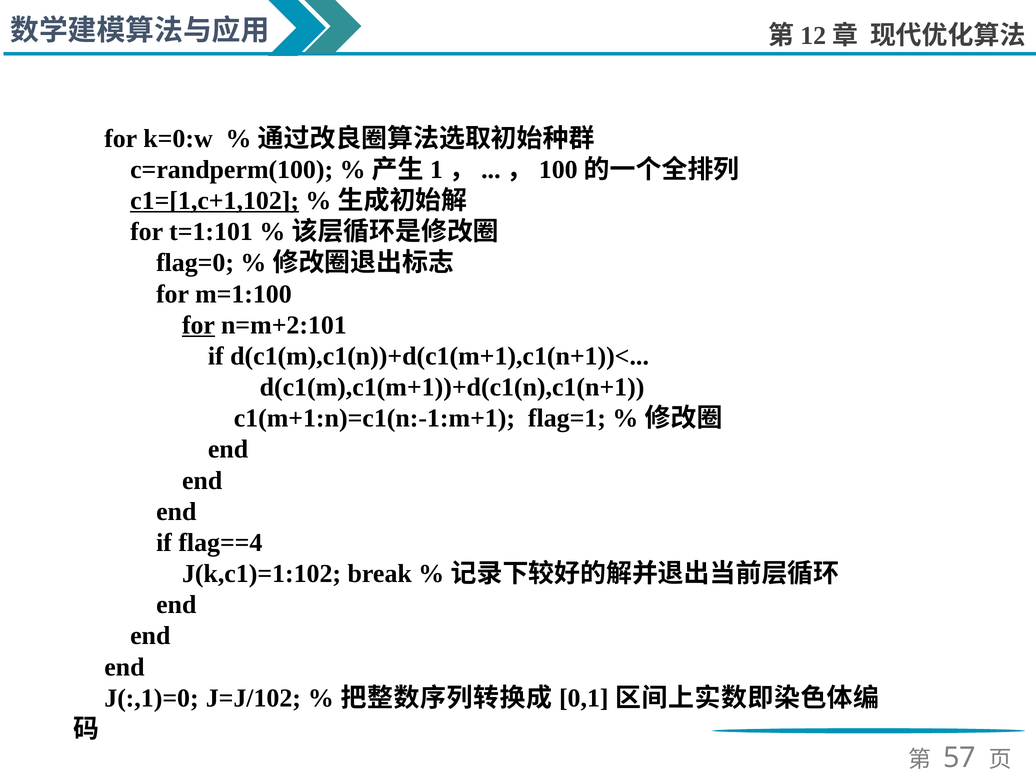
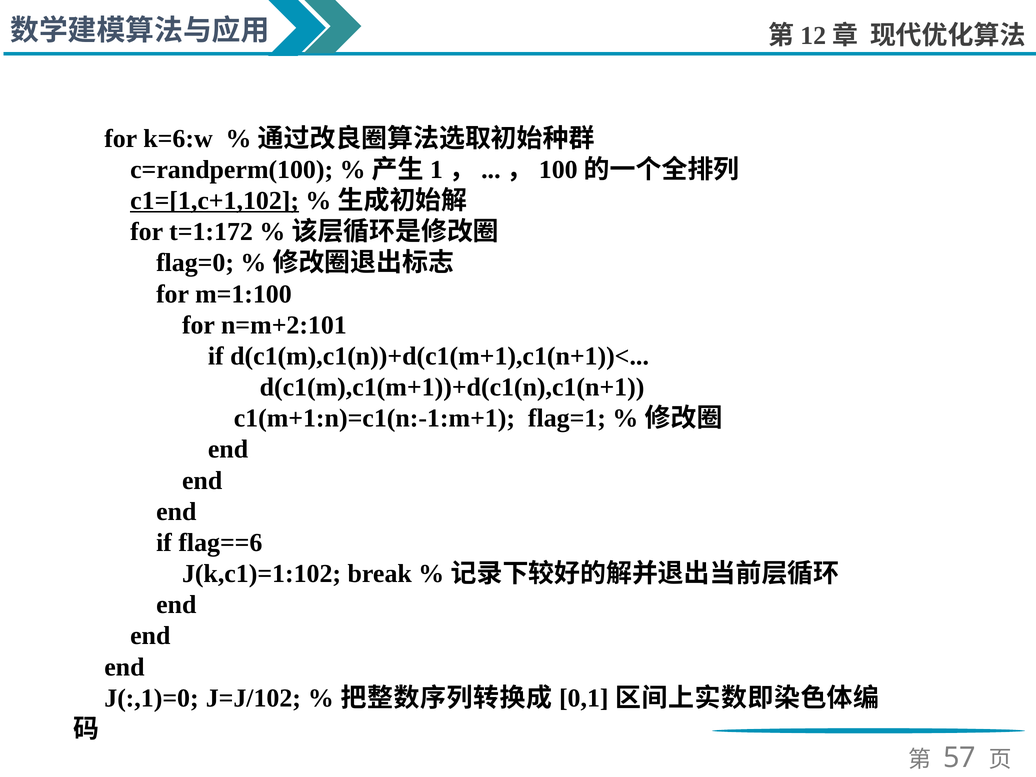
k=0:w: k=0:w -> k=6:w (178, 139)
t=1:101: t=1:101 -> t=1:172 (211, 232)
for underline: present -> none (198, 325)
flag==4: flag==4 -> flag==6 (220, 543)
